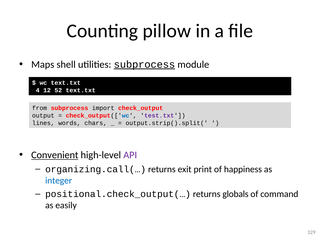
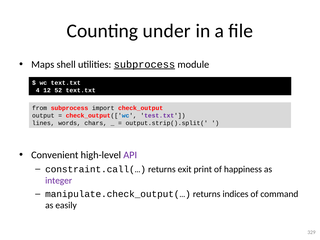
pillow: pillow -> under (167, 31)
Convenient underline: present -> none (55, 155)
organizing.call(…: organizing.call(… -> constraint.call(… (96, 169)
integer colour: blue -> purple (59, 180)
positional.check_output(…: positional.check_output(… -> manipulate.check_output(… (118, 194)
globals: globals -> indices (235, 194)
